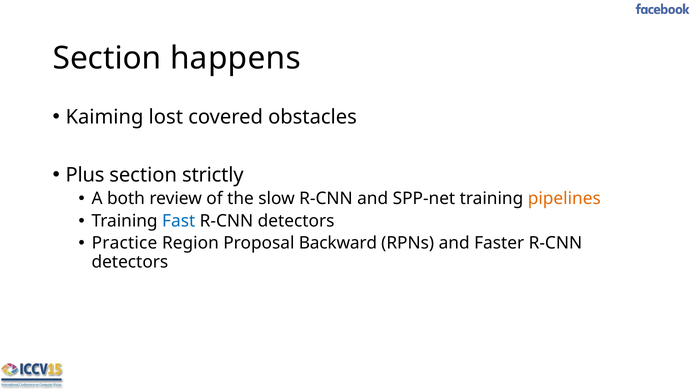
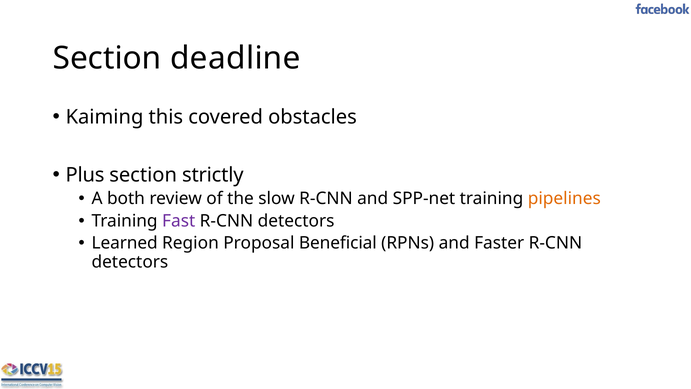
happens: happens -> deadline (235, 58)
lost: lost -> this (166, 117)
Fast colour: blue -> purple (179, 221)
Practice: Practice -> Learned (125, 243)
Backward: Backward -> Beneficial (338, 243)
